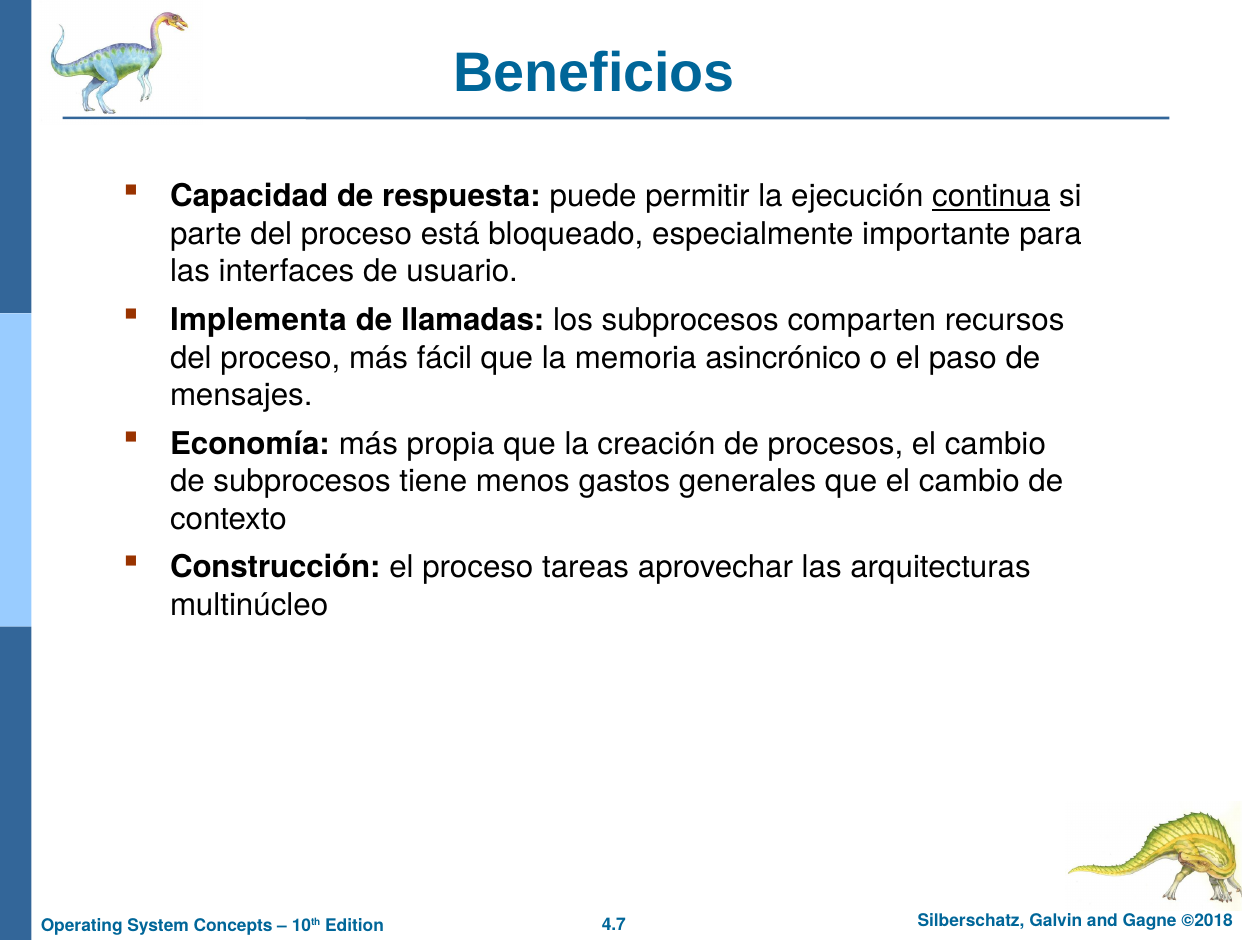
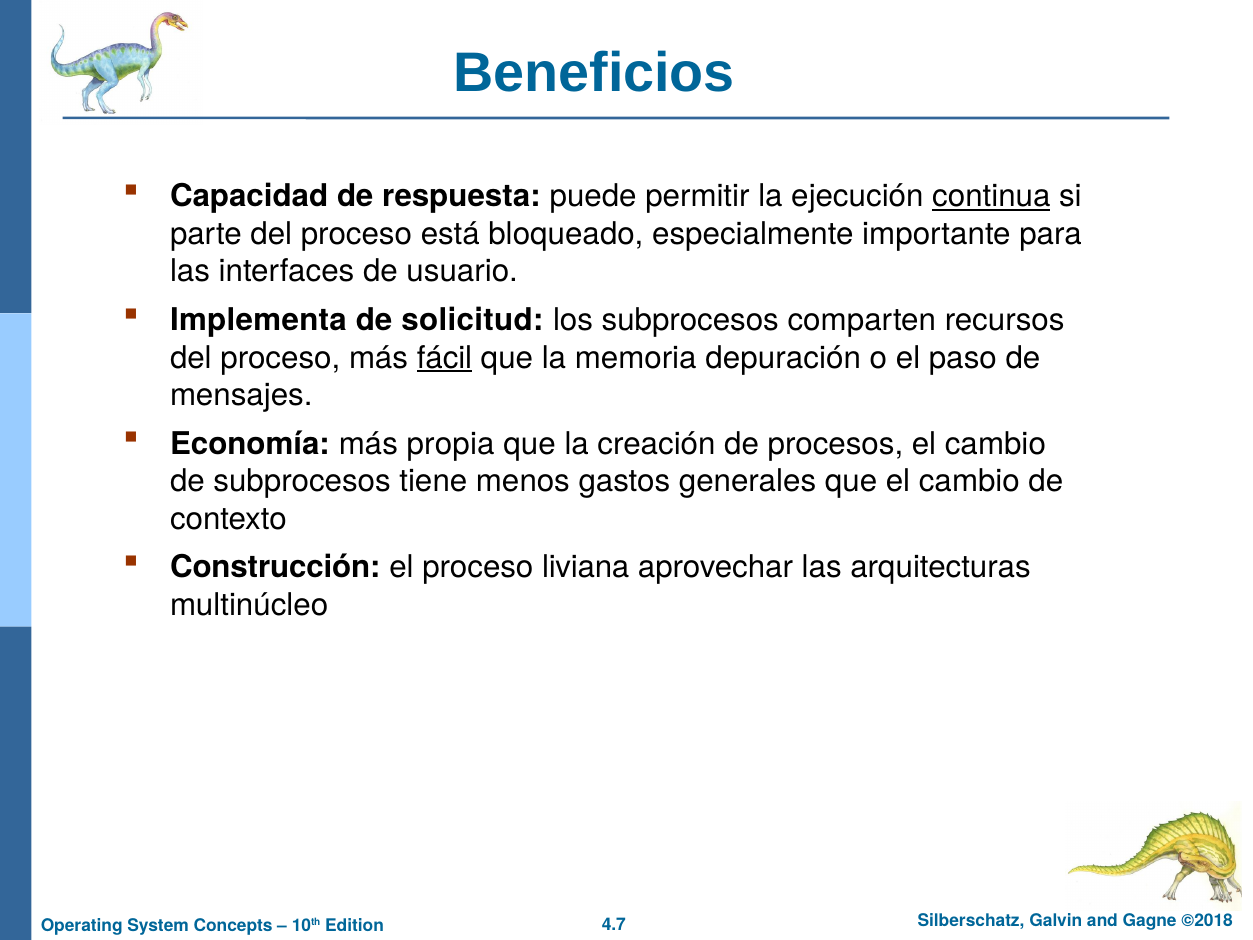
llamadas: llamadas -> solicitud (472, 320)
fácil underline: none -> present (444, 358)
asincrónico: asincrónico -> depuración (783, 358)
tareas: tareas -> liviana (586, 567)
